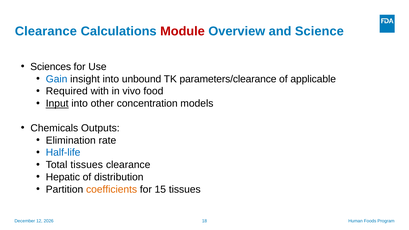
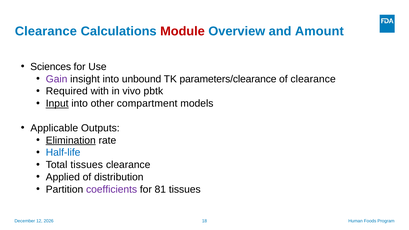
Science: Science -> Amount (319, 31)
Gain colour: blue -> purple (57, 79)
of applicable: applicable -> clearance (313, 79)
food: food -> pbtk (153, 91)
concentration: concentration -> compartment (147, 104)
Chemicals: Chemicals -> Applicable (54, 128)
Elimination underline: none -> present (71, 140)
Hepatic: Hepatic -> Applied (63, 177)
coefficients colour: orange -> purple (112, 189)
15: 15 -> 81 (160, 189)
